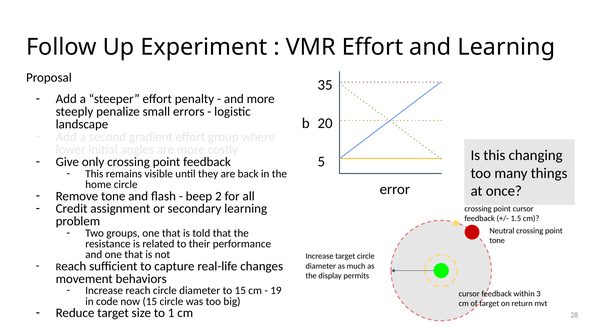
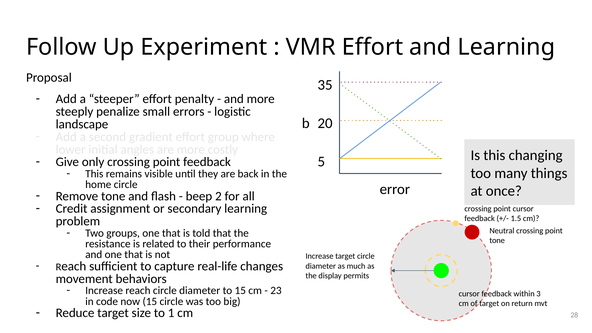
19: 19 -> 23 (276, 291)
